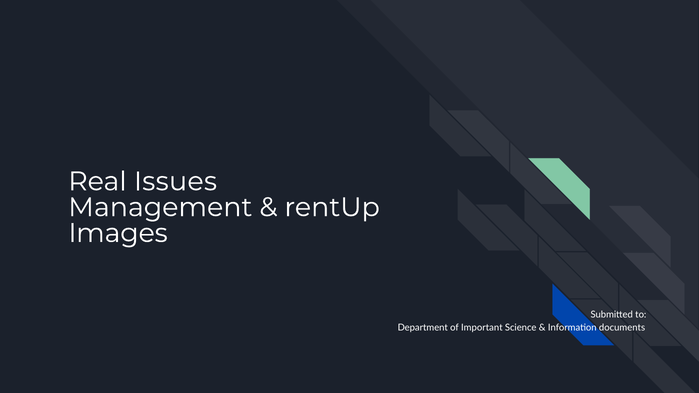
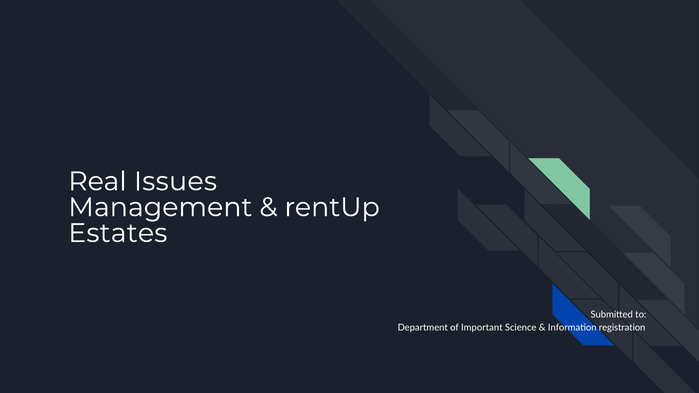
Images: Images -> Estates (118, 233)
documents: documents -> registration (622, 328)
